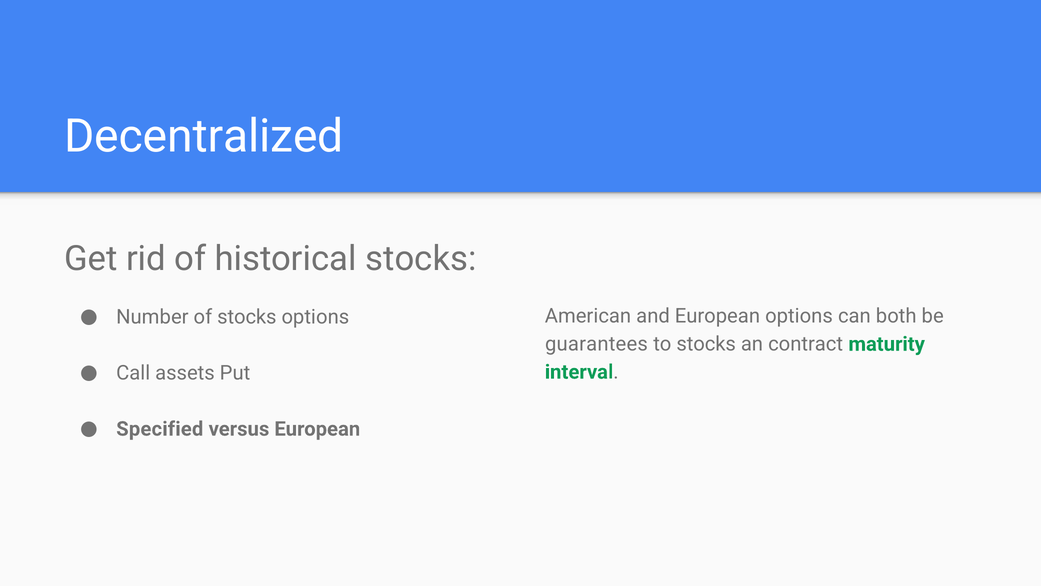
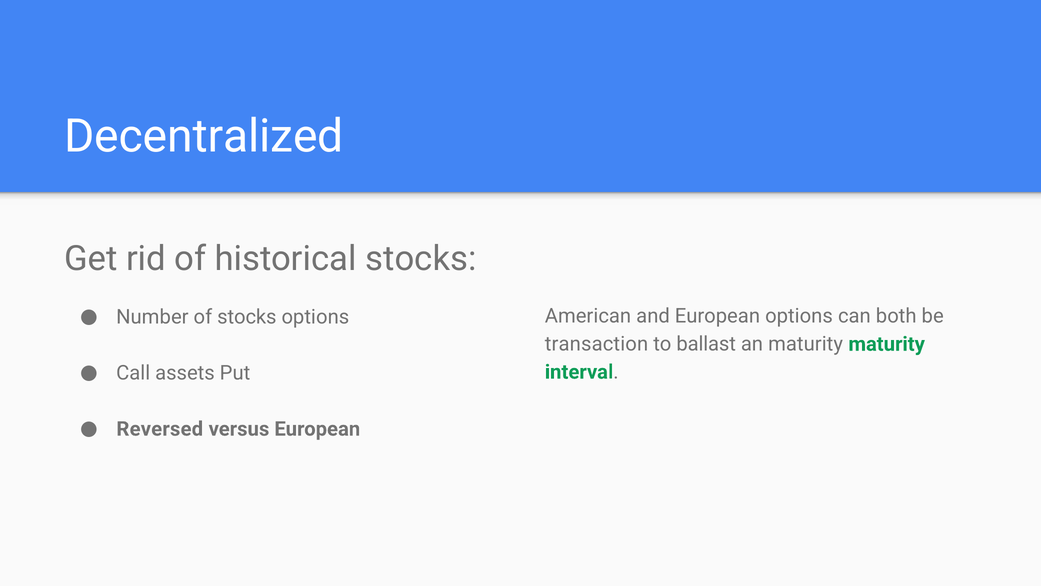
guarantees: guarantees -> transaction (597, 344)
to stocks: stocks -> ballast (706, 344)
an contract: contract -> maturity (806, 344)
Specified: Specified -> Reversed (160, 429)
